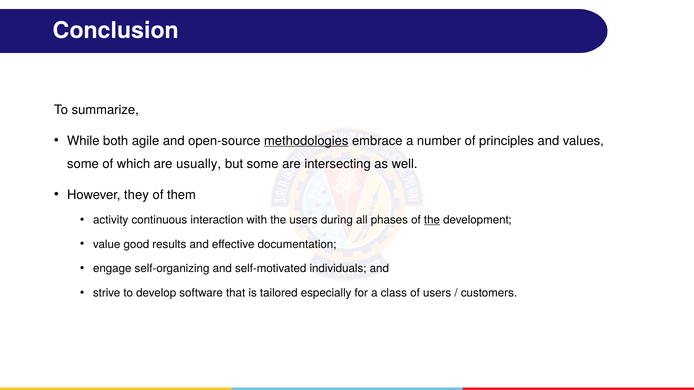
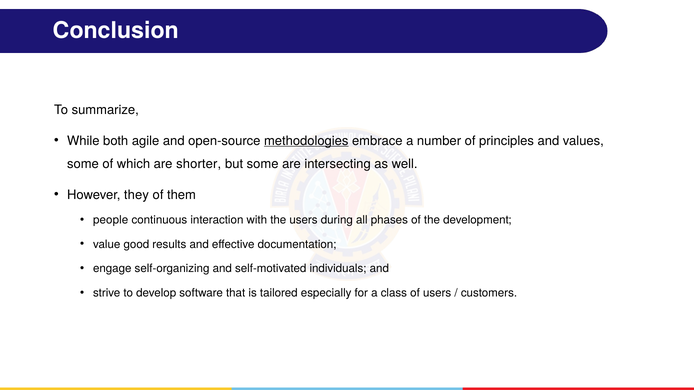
usually: usually -> shorter (199, 164)
activity: activity -> people (111, 220)
the underline: present -> none (432, 220)
